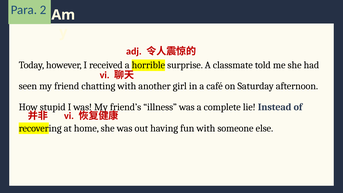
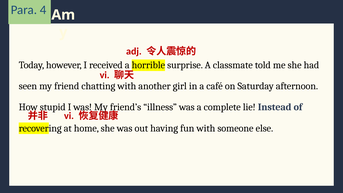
2: 2 -> 4 (43, 10)
